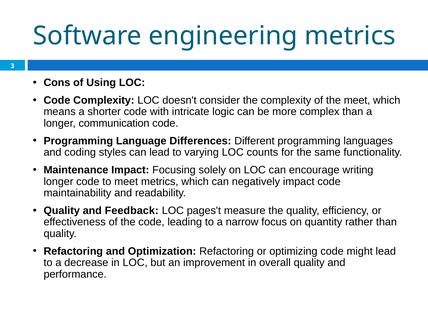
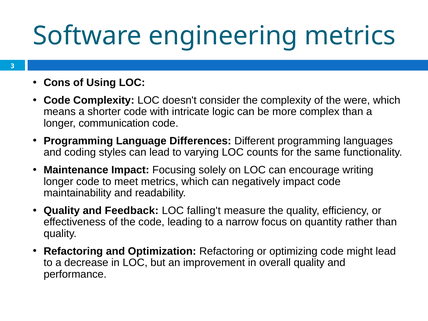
the meet: meet -> were (357, 100)
pages't: pages't -> falling't (204, 211)
